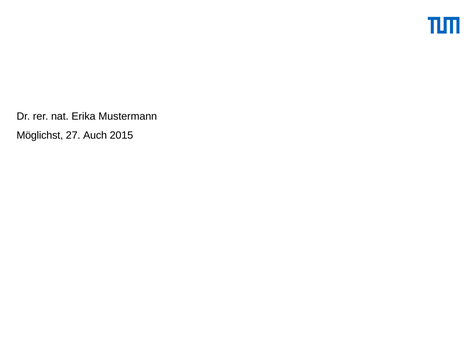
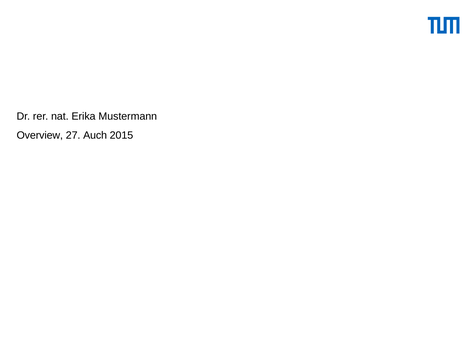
Möglichst: Möglichst -> Overview (40, 135)
